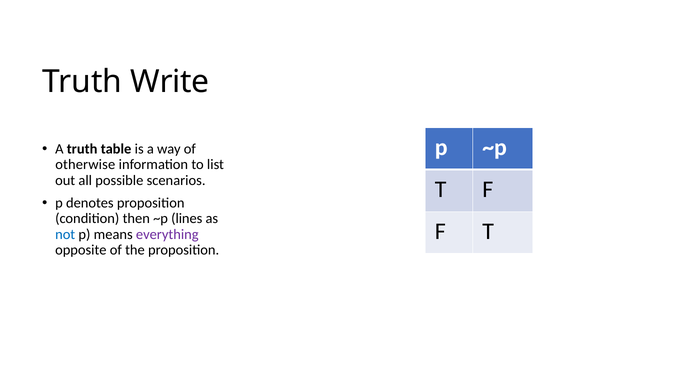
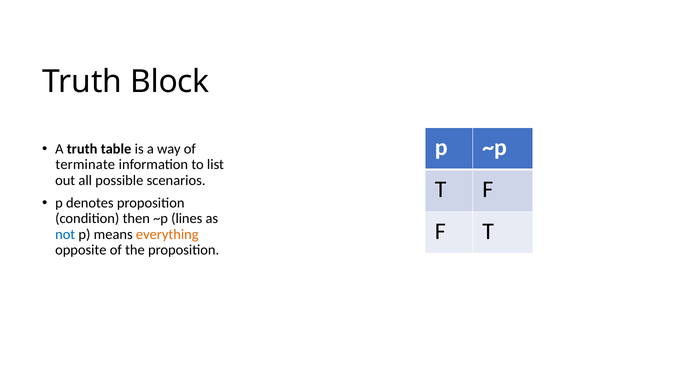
Write: Write -> Block (170, 82)
otherwise: otherwise -> terminate (85, 165)
everything colour: purple -> orange (167, 235)
